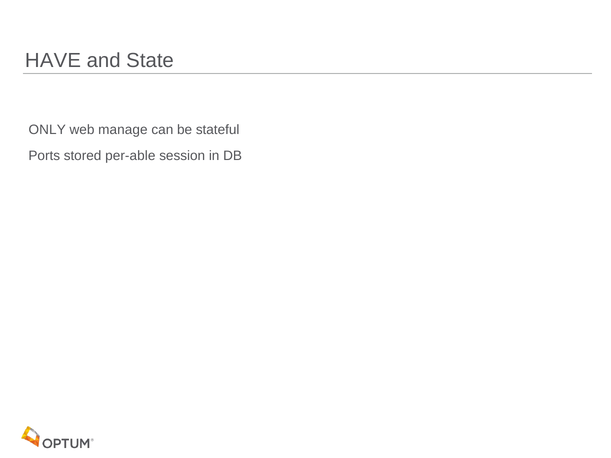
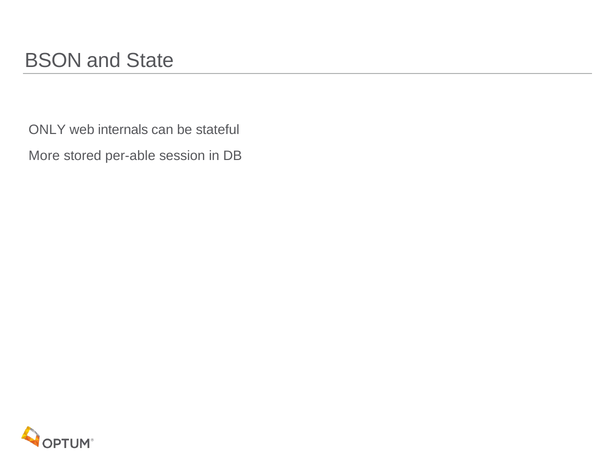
HAVE: HAVE -> BSON (53, 61)
manage: manage -> internals (123, 130)
Ports: Ports -> More (44, 156)
